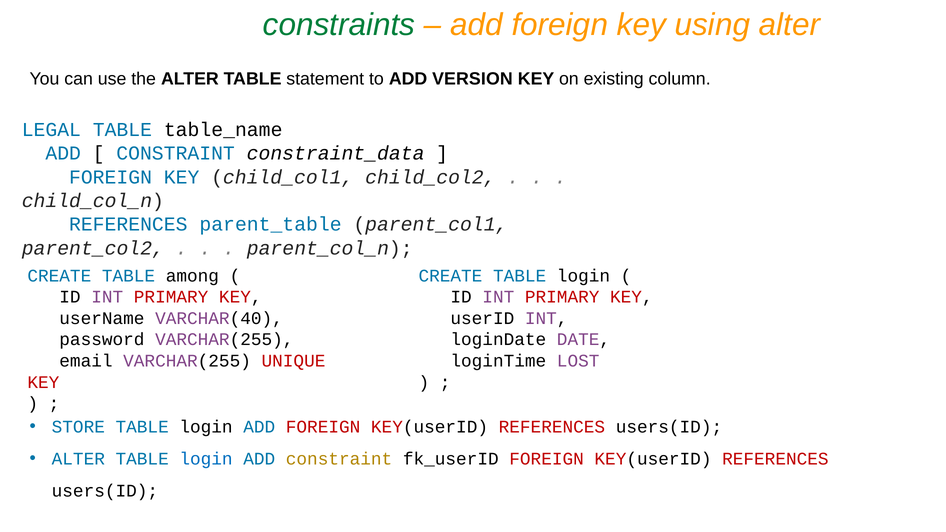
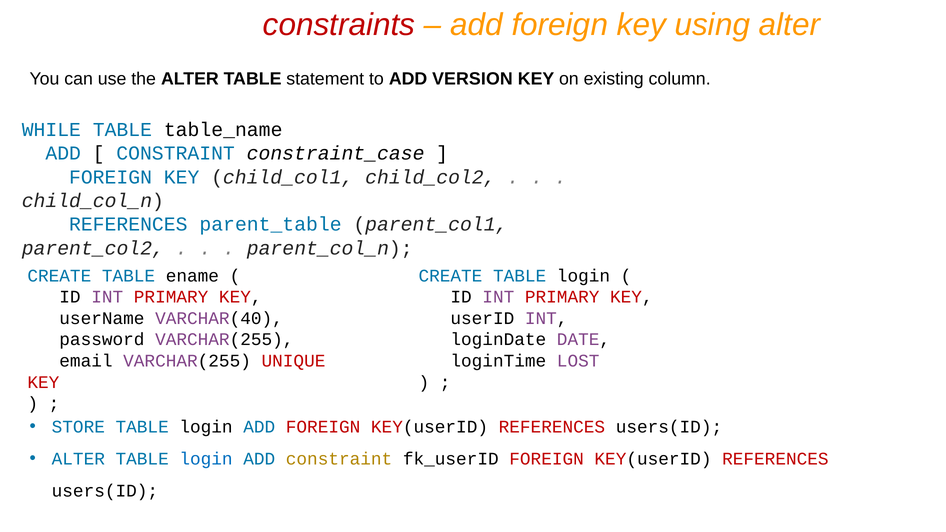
constraints colour: green -> red (339, 25)
LEGAL: LEGAL -> WHILE (51, 130)
constraint_data: constraint_data -> constraint_case (336, 153)
among: among -> ename (192, 276)
